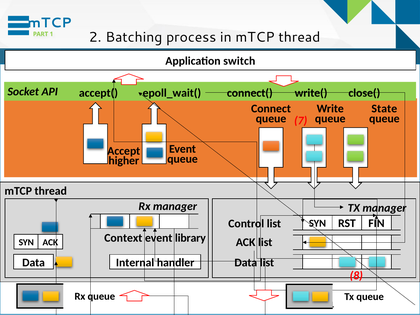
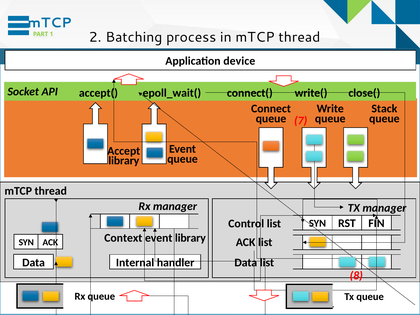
switch: switch -> device (239, 61)
State: State -> Stack (384, 109)
higher: higher -> library (124, 161)
